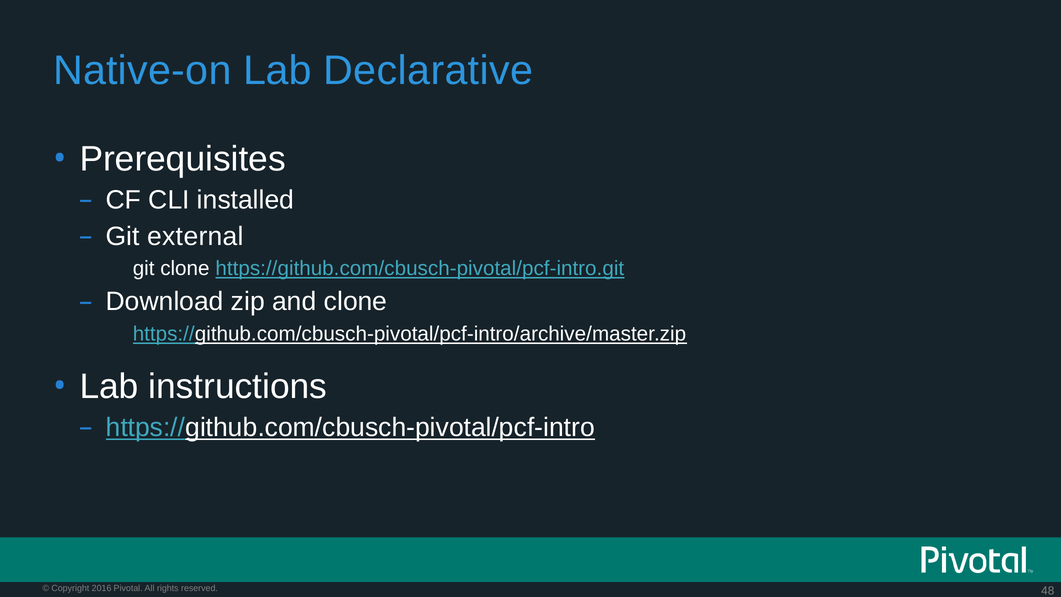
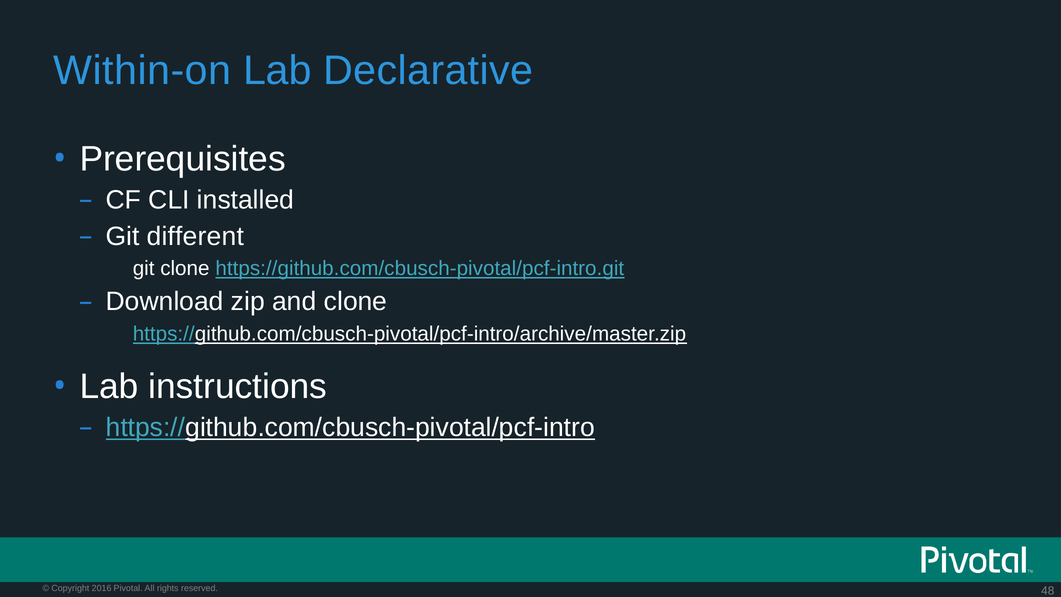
Native-on: Native-on -> Within-on (142, 70)
external: external -> different (196, 236)
